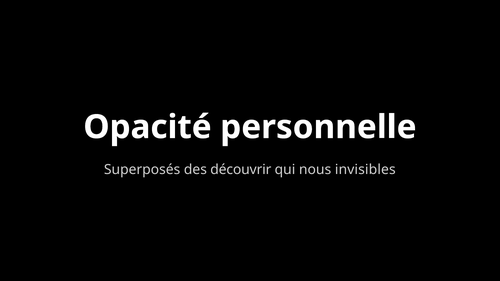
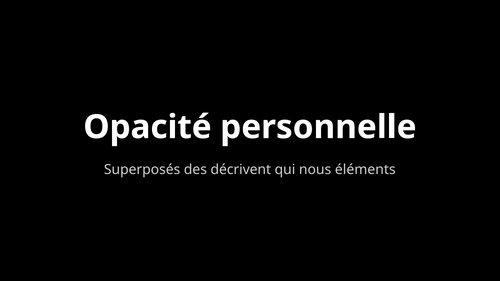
découvrir: découvrir -> décrivent (241, 170)
invisibles: invisibles -> éléments (365, 170)
